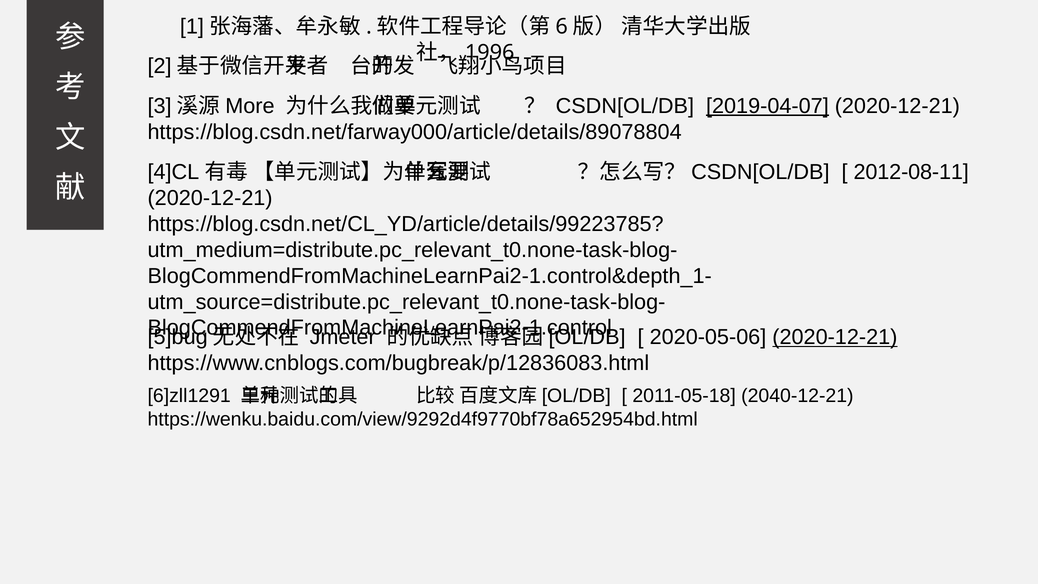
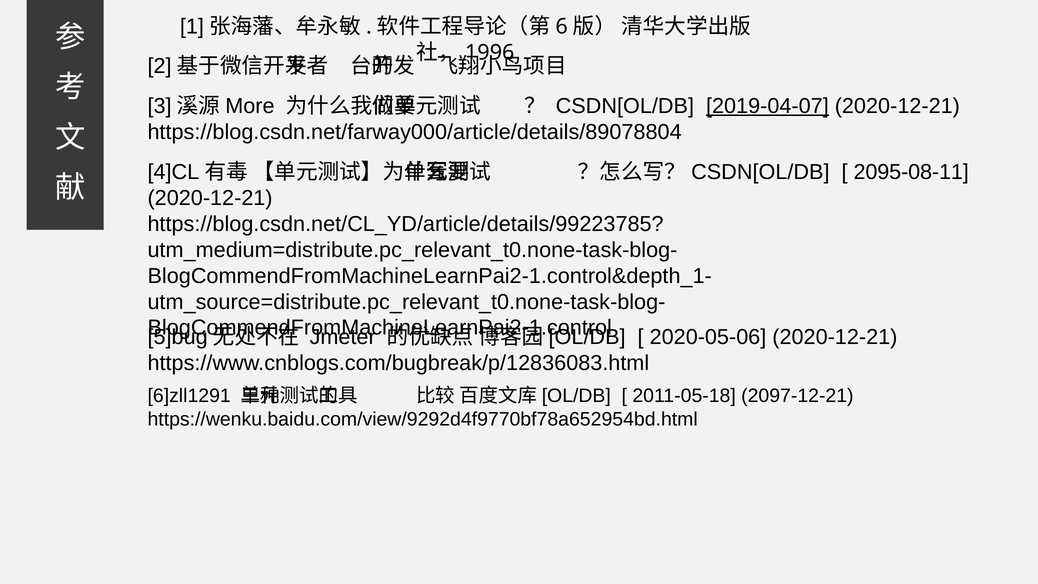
2012-08-11: 2012-08-11 -> 2095-08-11 (911, 172)
2020-12-21 underline: present -> none (835, 337)
2040-12-21: 2040-12-21 -> 2097-12-21 (797, 396)
